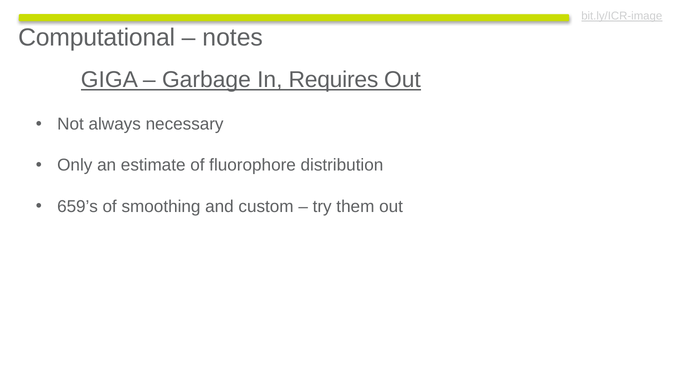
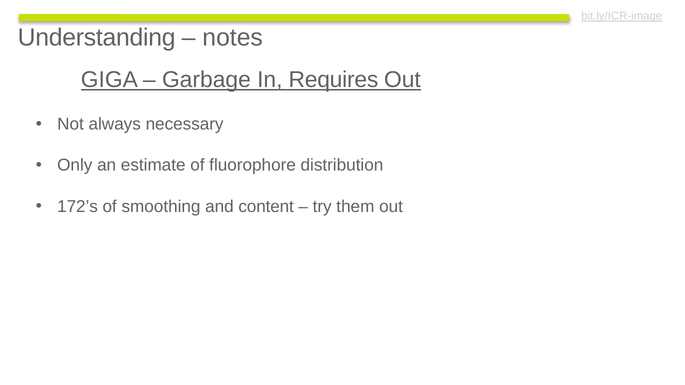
Computational: Computational -> Understanding (97, 38)
659’s: 659’s -> 172’s (78, 207)
custom: custom -> content (266, 207)
